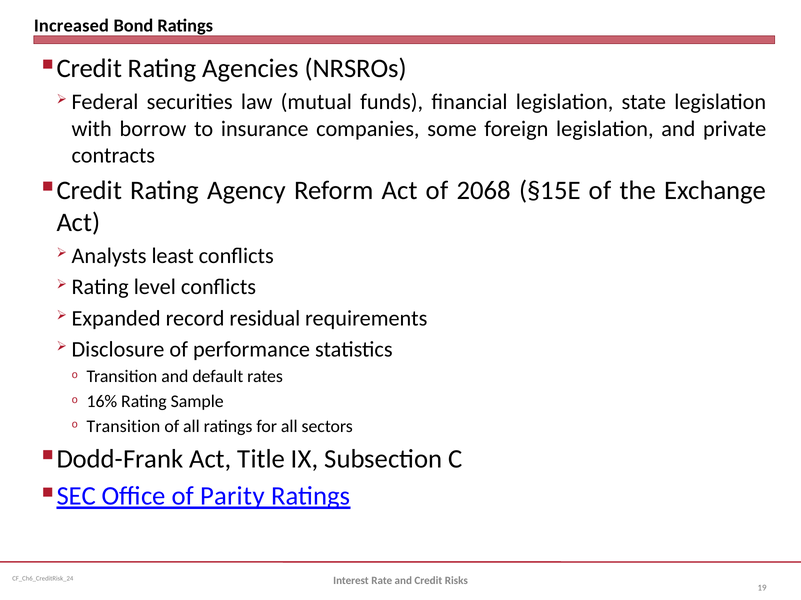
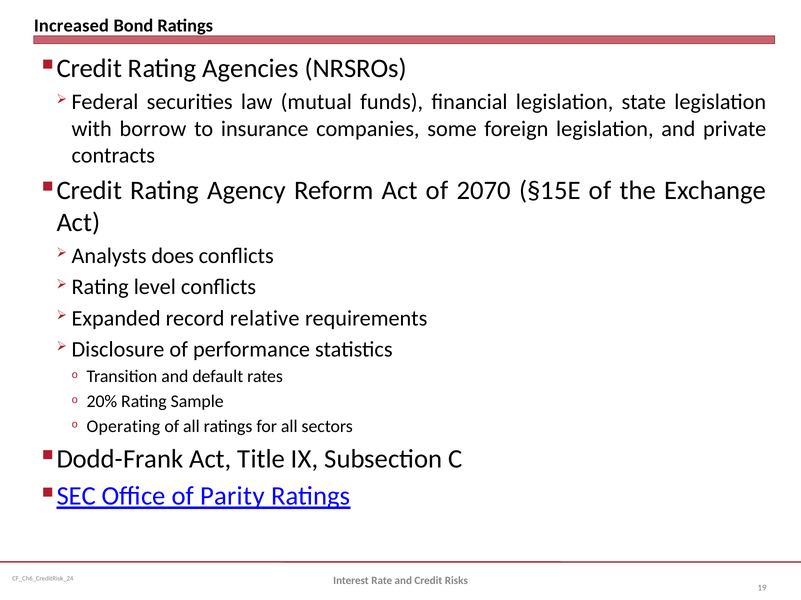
2068: 2068 -> 2070 (484, 191)
least: least -> does (173, 256)
residual: residual -> relative (265, 319)
16%: 16% -> 20% (102, 402)
Transition: Transition -> Operating (123, 427)
